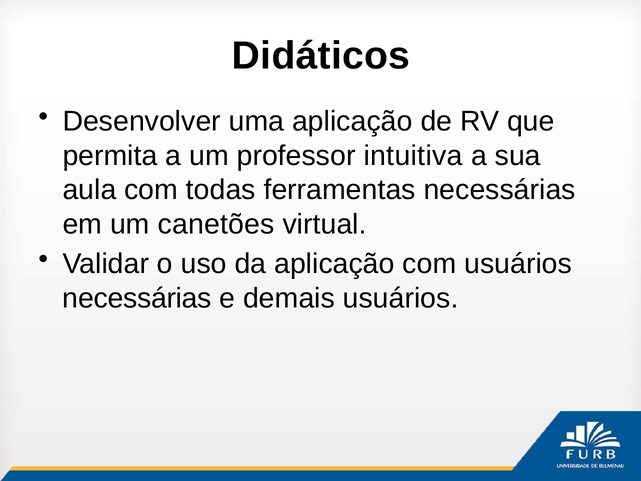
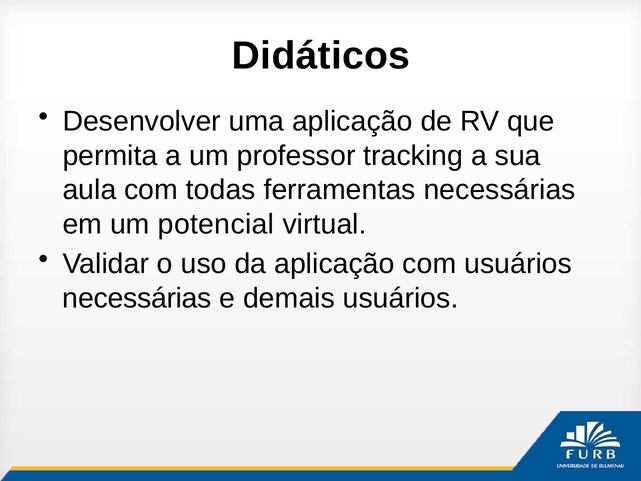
intuitiva: intuitiva -> tracking (413, 156)
canetões: canetões -> potencial (216, 224)
